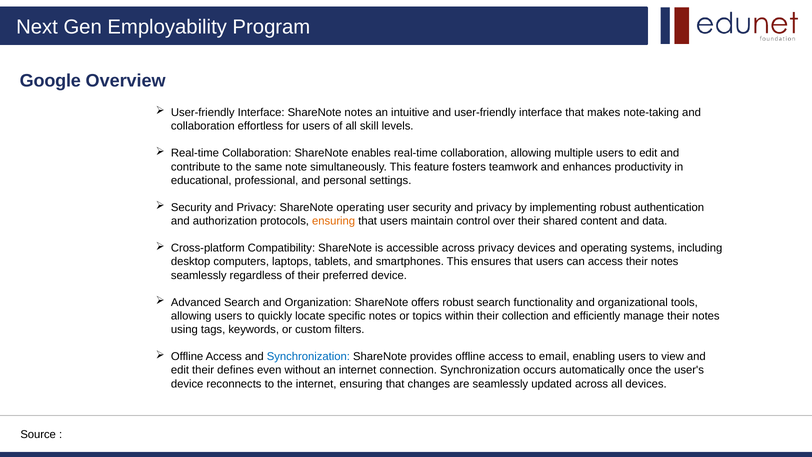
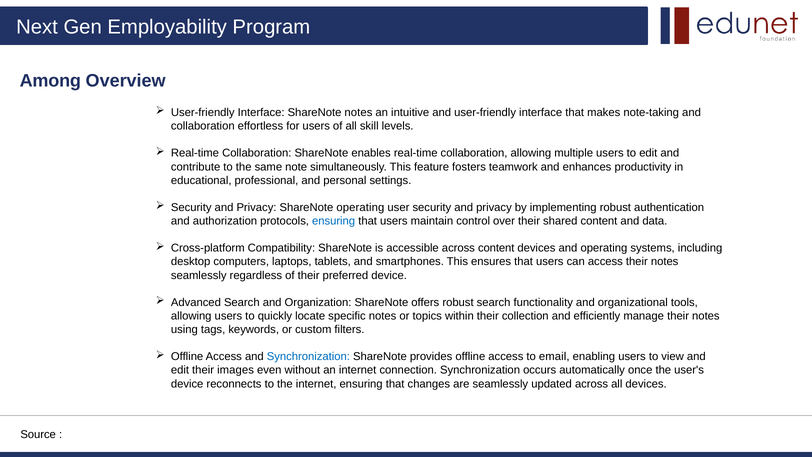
Google: Google -> Among (50, 81)
ensuring colour: orange -> blue (334, 221)
across privacy: privacy -> content (496, 248)
defines: defines -> images (236, 370)
